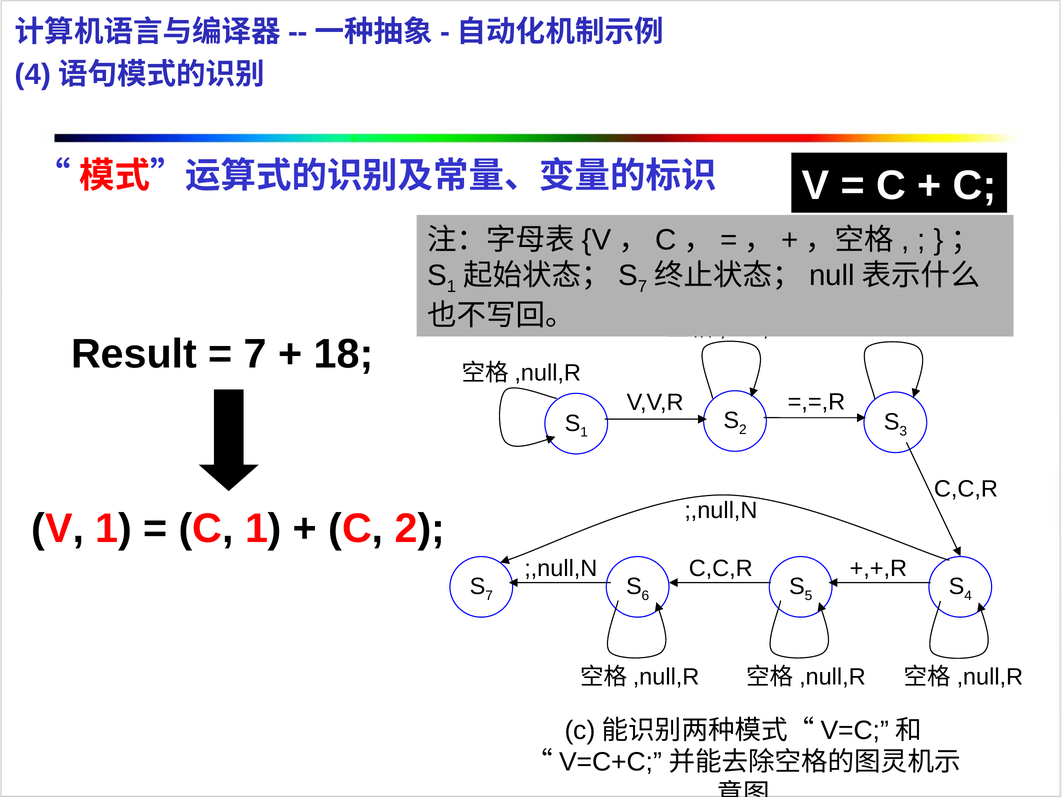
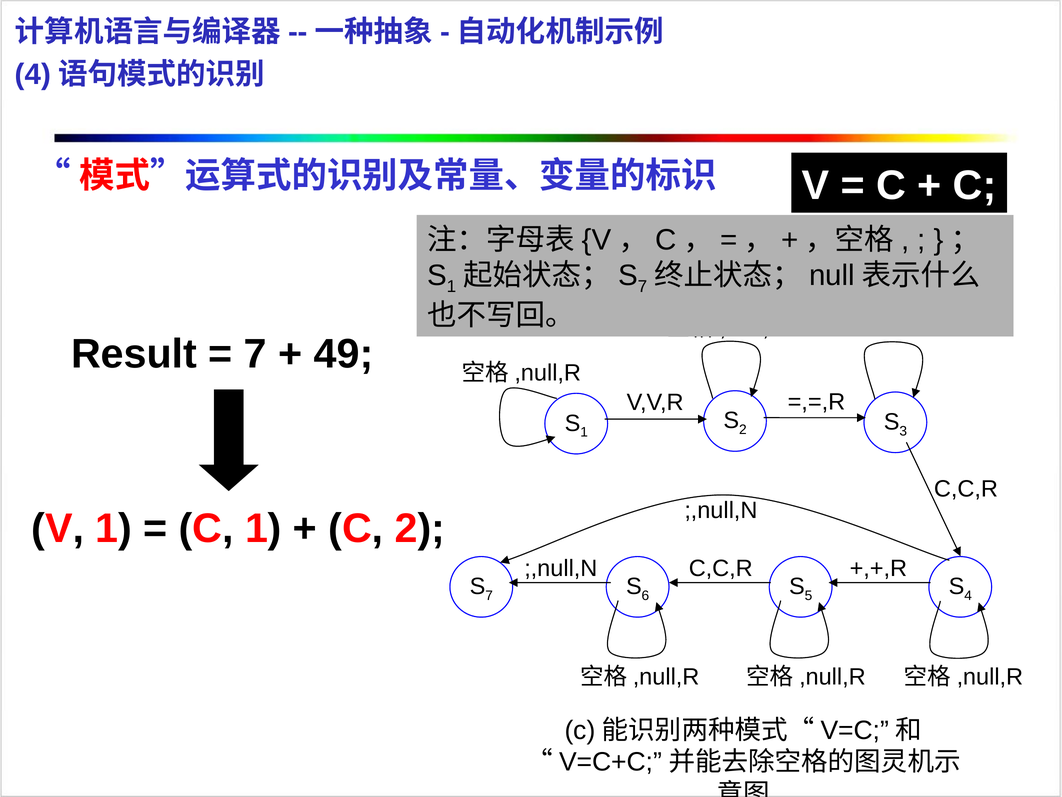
18: 18 -> 49 (343, 354)
